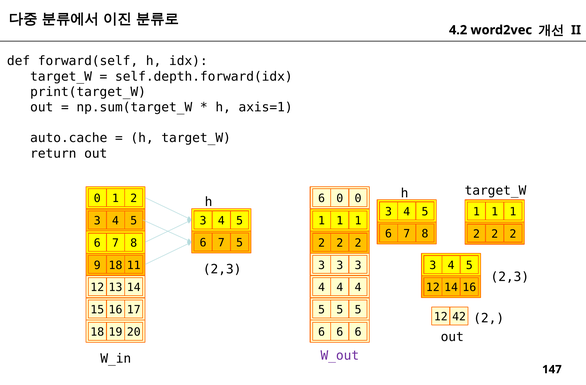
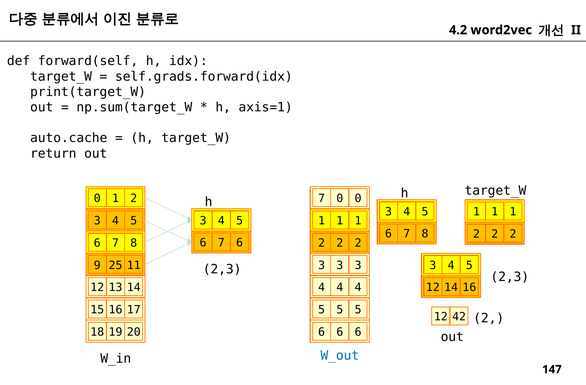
self.depth.forward(idx: self.depth.forward(idx -> self.grads.forward(idx (204, 76)
h 6: 6 -> 7 (322, 198)
7 5: 5 -> 6 (240, 243)
9 18: 18 -> 25 (116, 265)
W_out colour: purple -> blue (340, 356)
